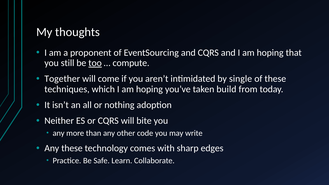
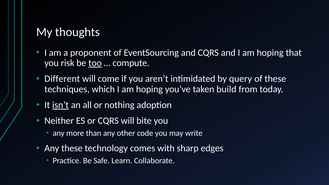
still: still -> risk (68, 63)
Together: Together -> Different (62, 79)
single: single -> query (241, 79)
isn’t underline: none -> present (60, 105)
